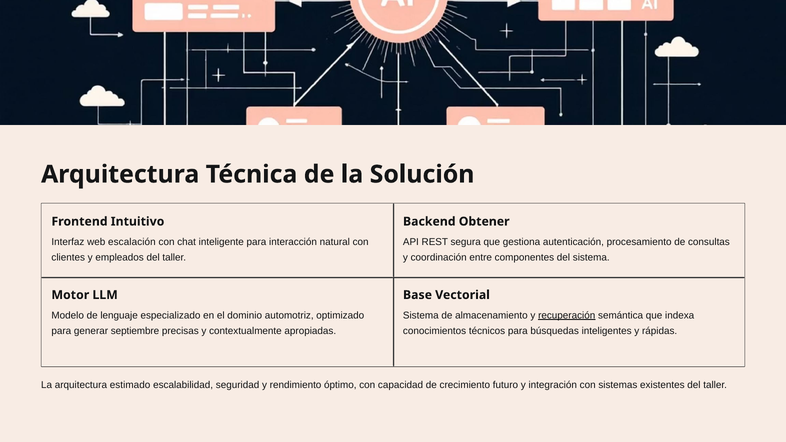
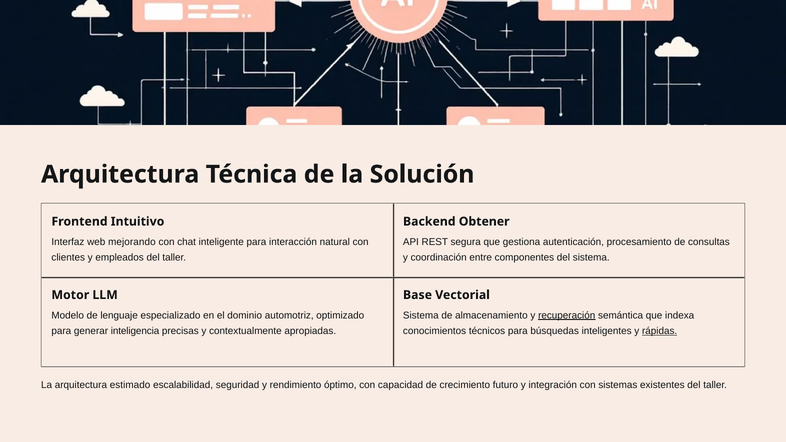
escalación: escalación -> mejorando (132, 242)
septiembre: septiembre -> inteligencia (135, 331)
rápidas underline: none -> present (660, 331)
